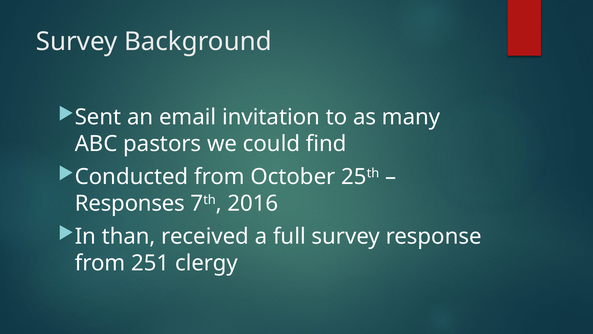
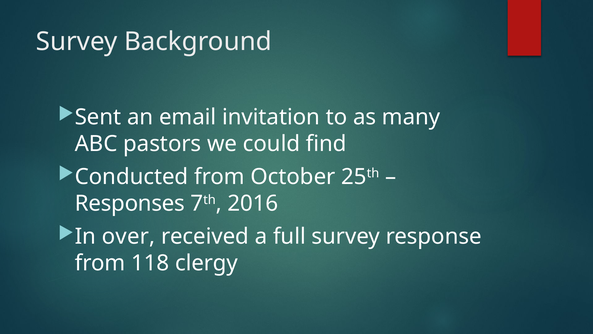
than: than -> over (129, 236)
251: 251 -> 118 (150, 263)
